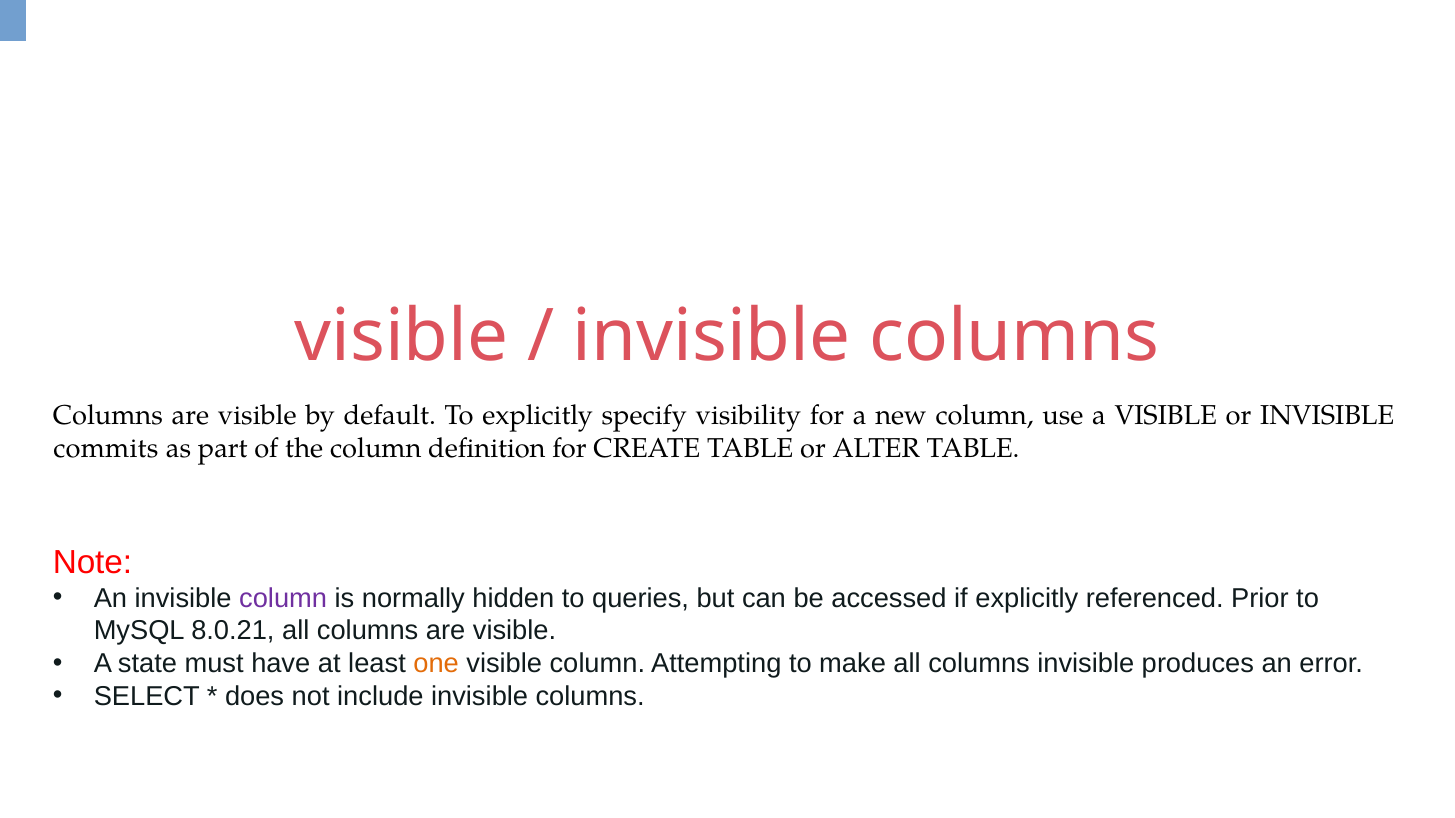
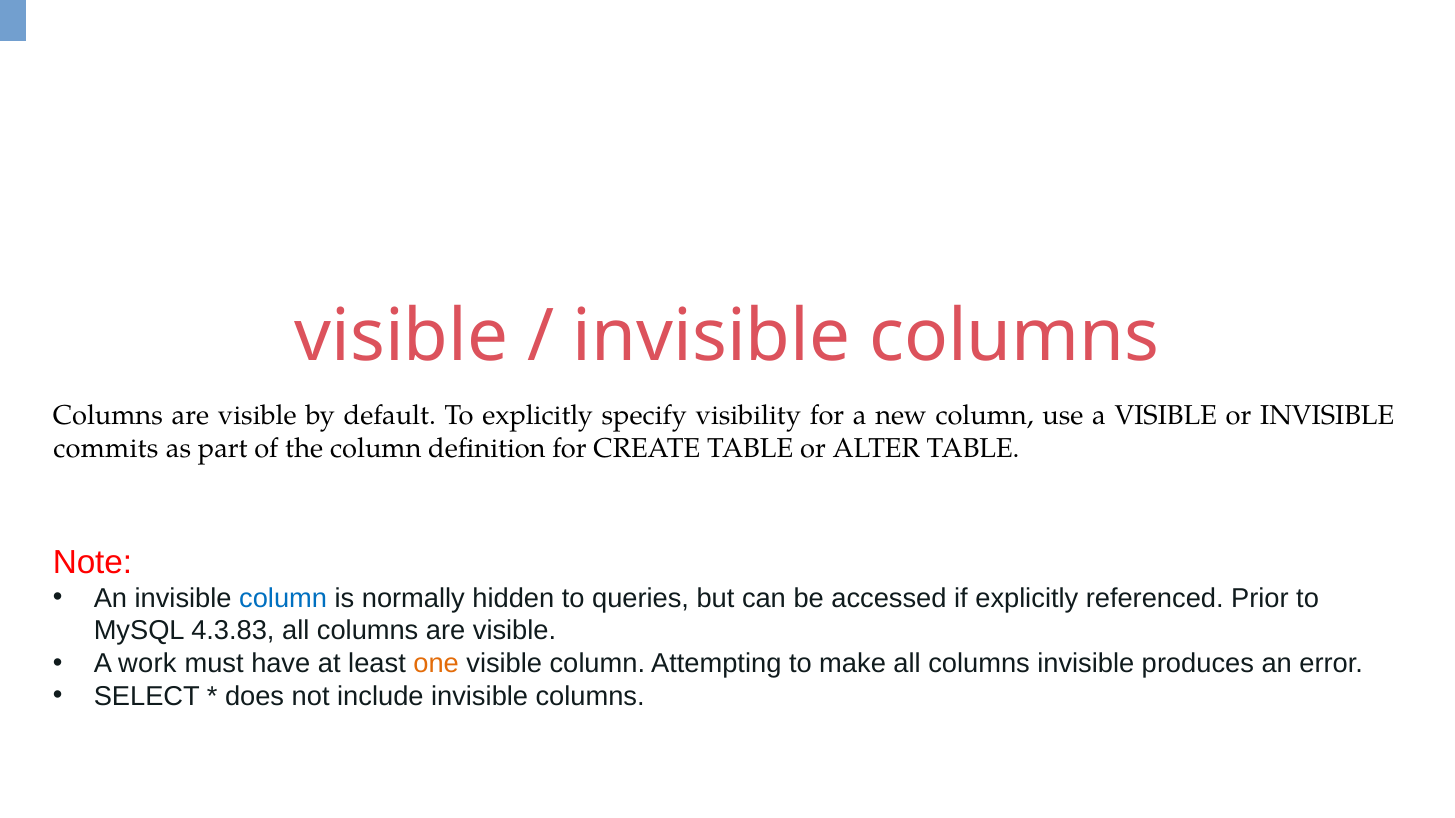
column colour: purple -> blue (283, 599)
8.0.21: 8.0.21 -> 4.3.83 (233, 631)
state: state -> work (147, 664)
